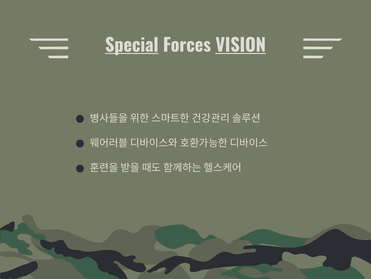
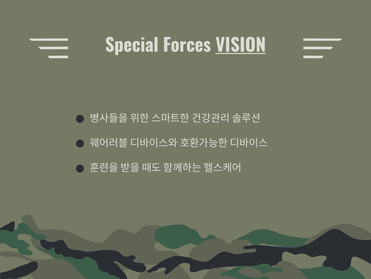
Special underline: present -> none (132, 46)
